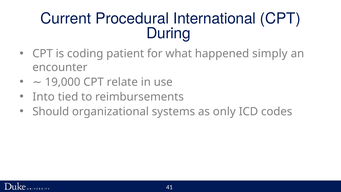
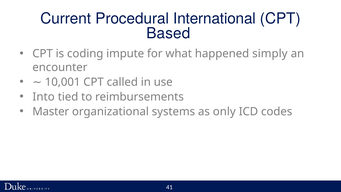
During: During -> Based (168, 33)
patient: patient -> impute (125, 54)
19,000: 19,000 -> 10,001 (63, 82)
relate: relate -> called (122, 82)
Should: Should -> Master (51, 111)
